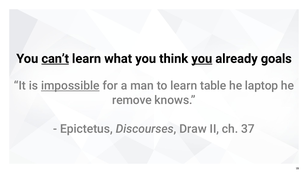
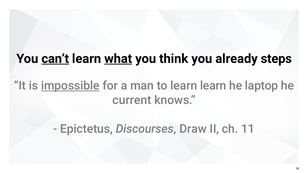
what underline: none -> present (118, 59)
you underline: present -> none (202, 59)
goals: goals -> steps (276, 59)
learn table: table -> learn (213, 86)
remove: remove -> current (132, 100)
37: 37 -> 11 (248, 129)
